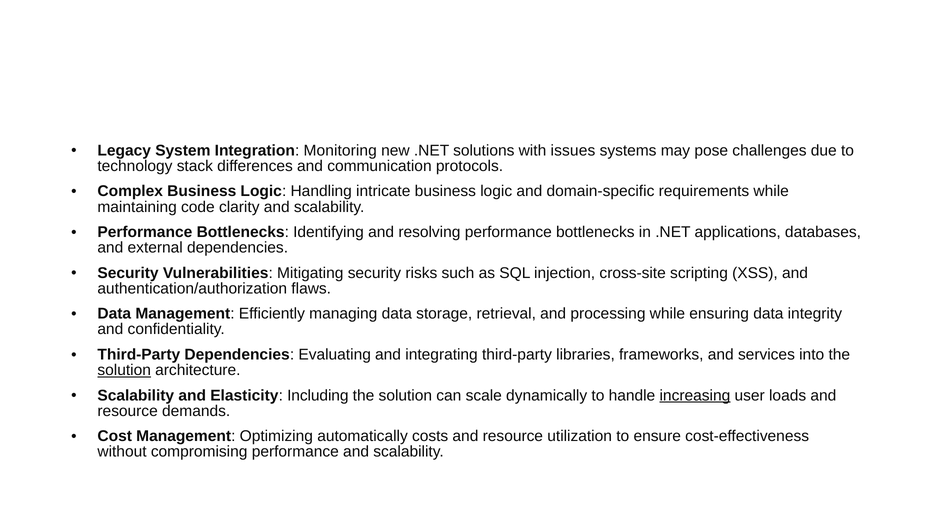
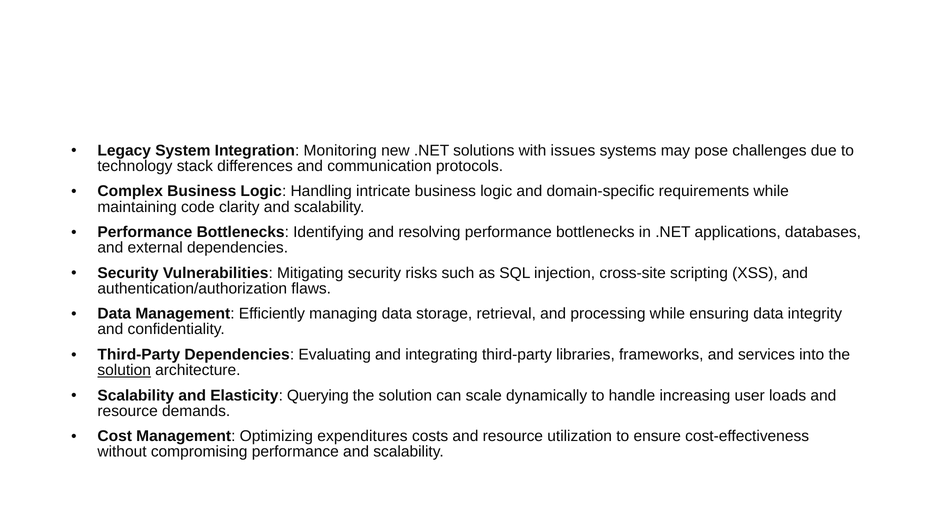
Including: Including -> Querying (318, 396)
increasing underline: present -> none (695, 396)
automatically: automatically -> expenditures (362, 437)
